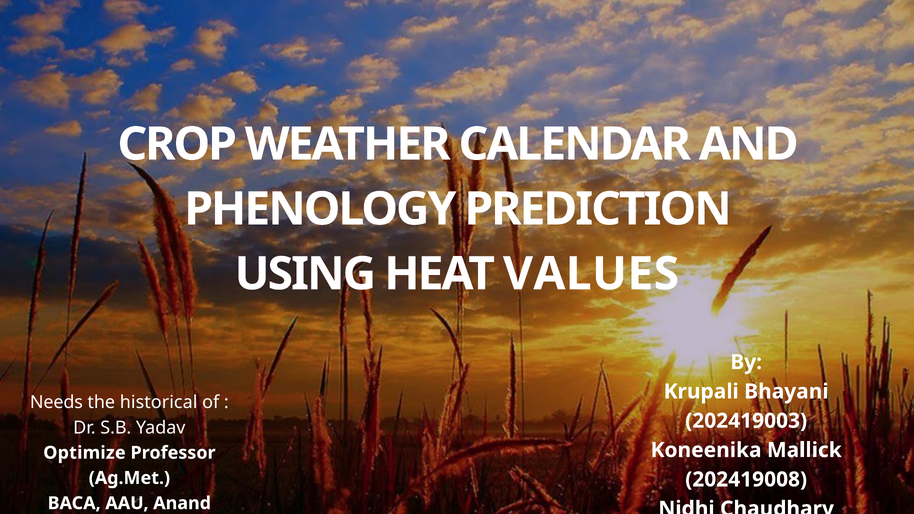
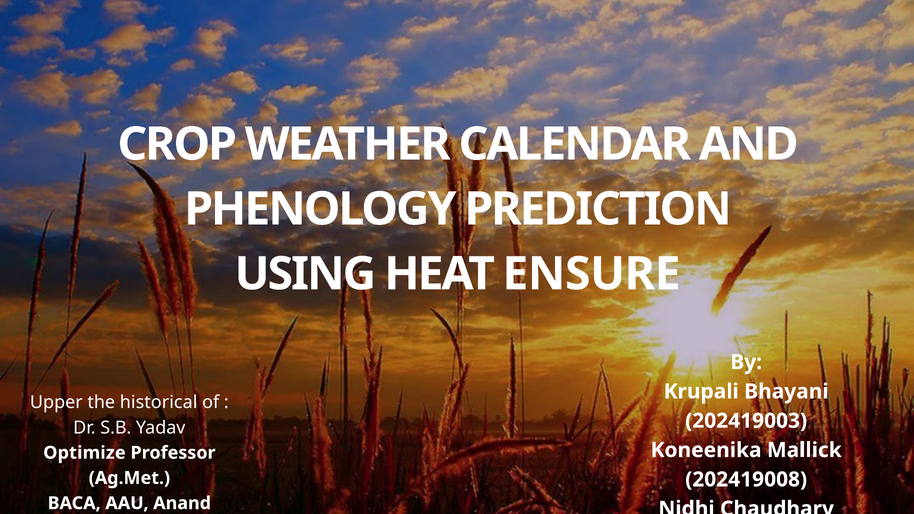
VALUES: VALUES -> ENSURE (591, 274)
Needs: Needs -> Upper (56, 402)
